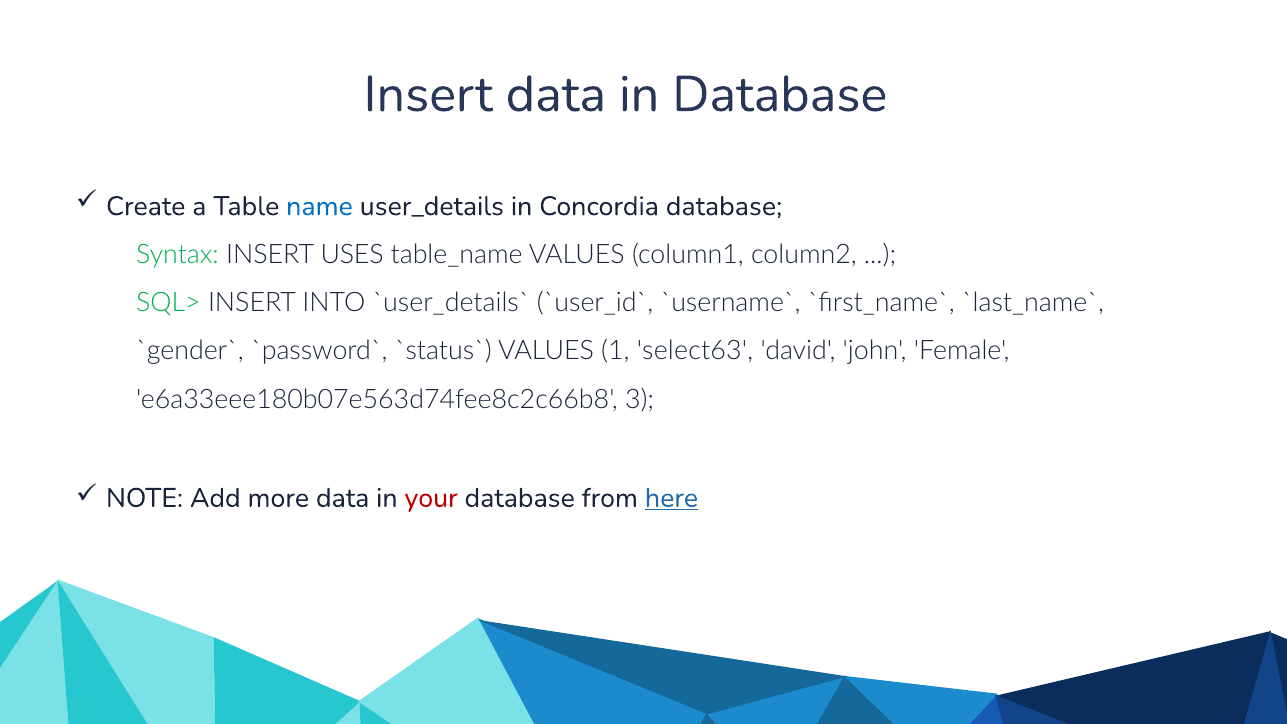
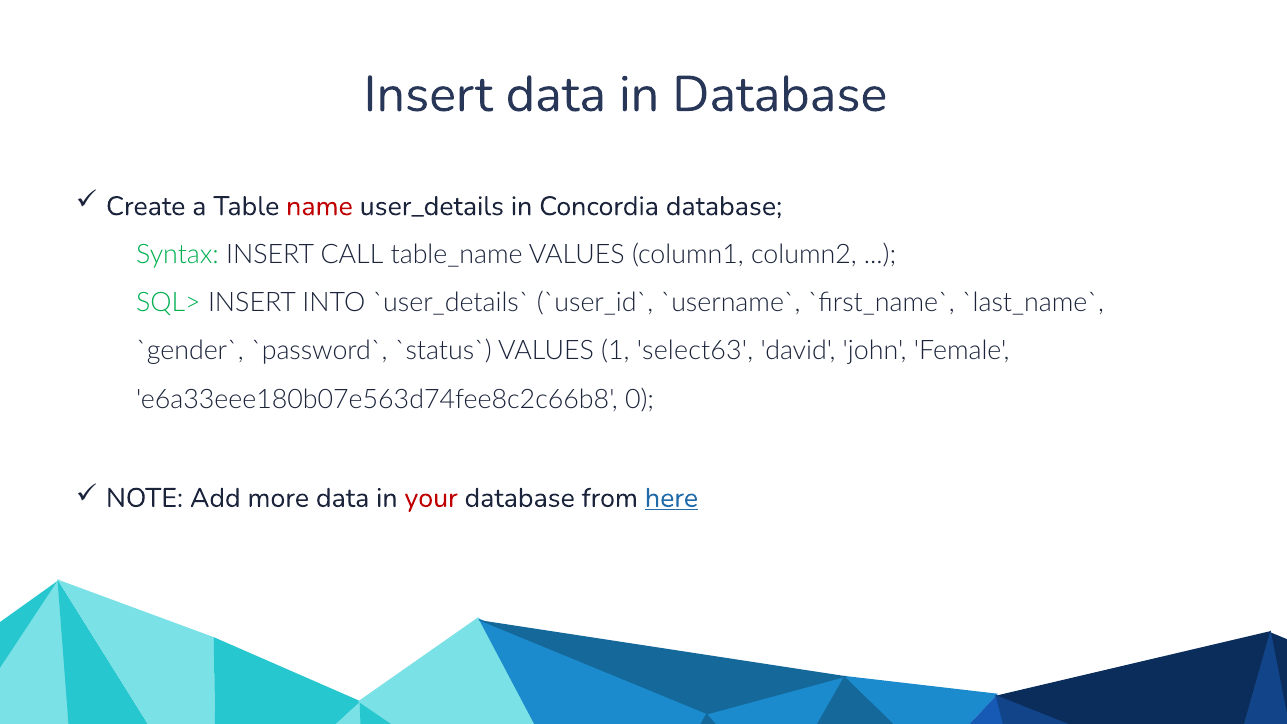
name colour: blue -> red (319, 206)
USES: USES -> CALL (352, 255)
3: 3 -> 0 (640, 399)
